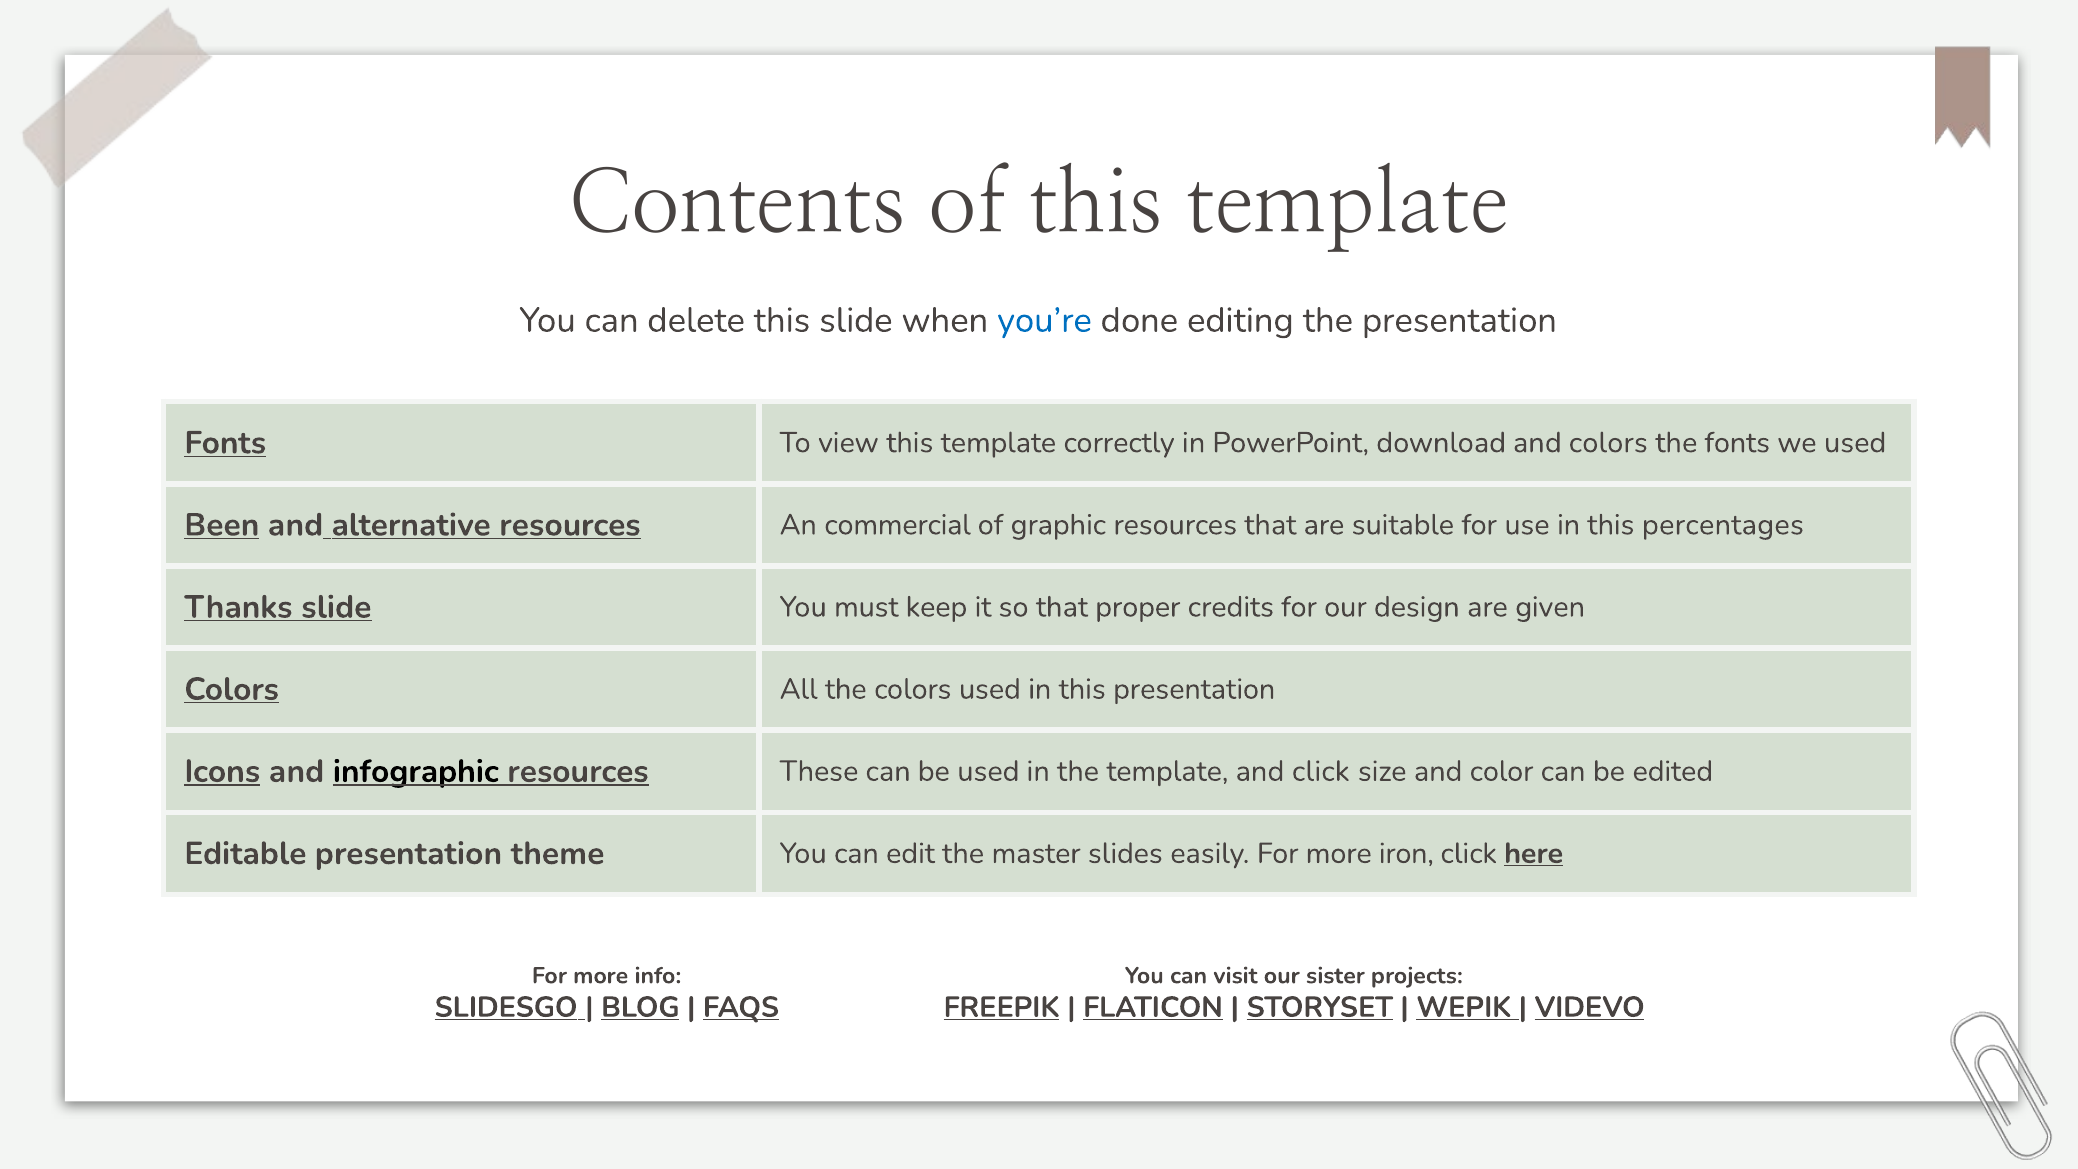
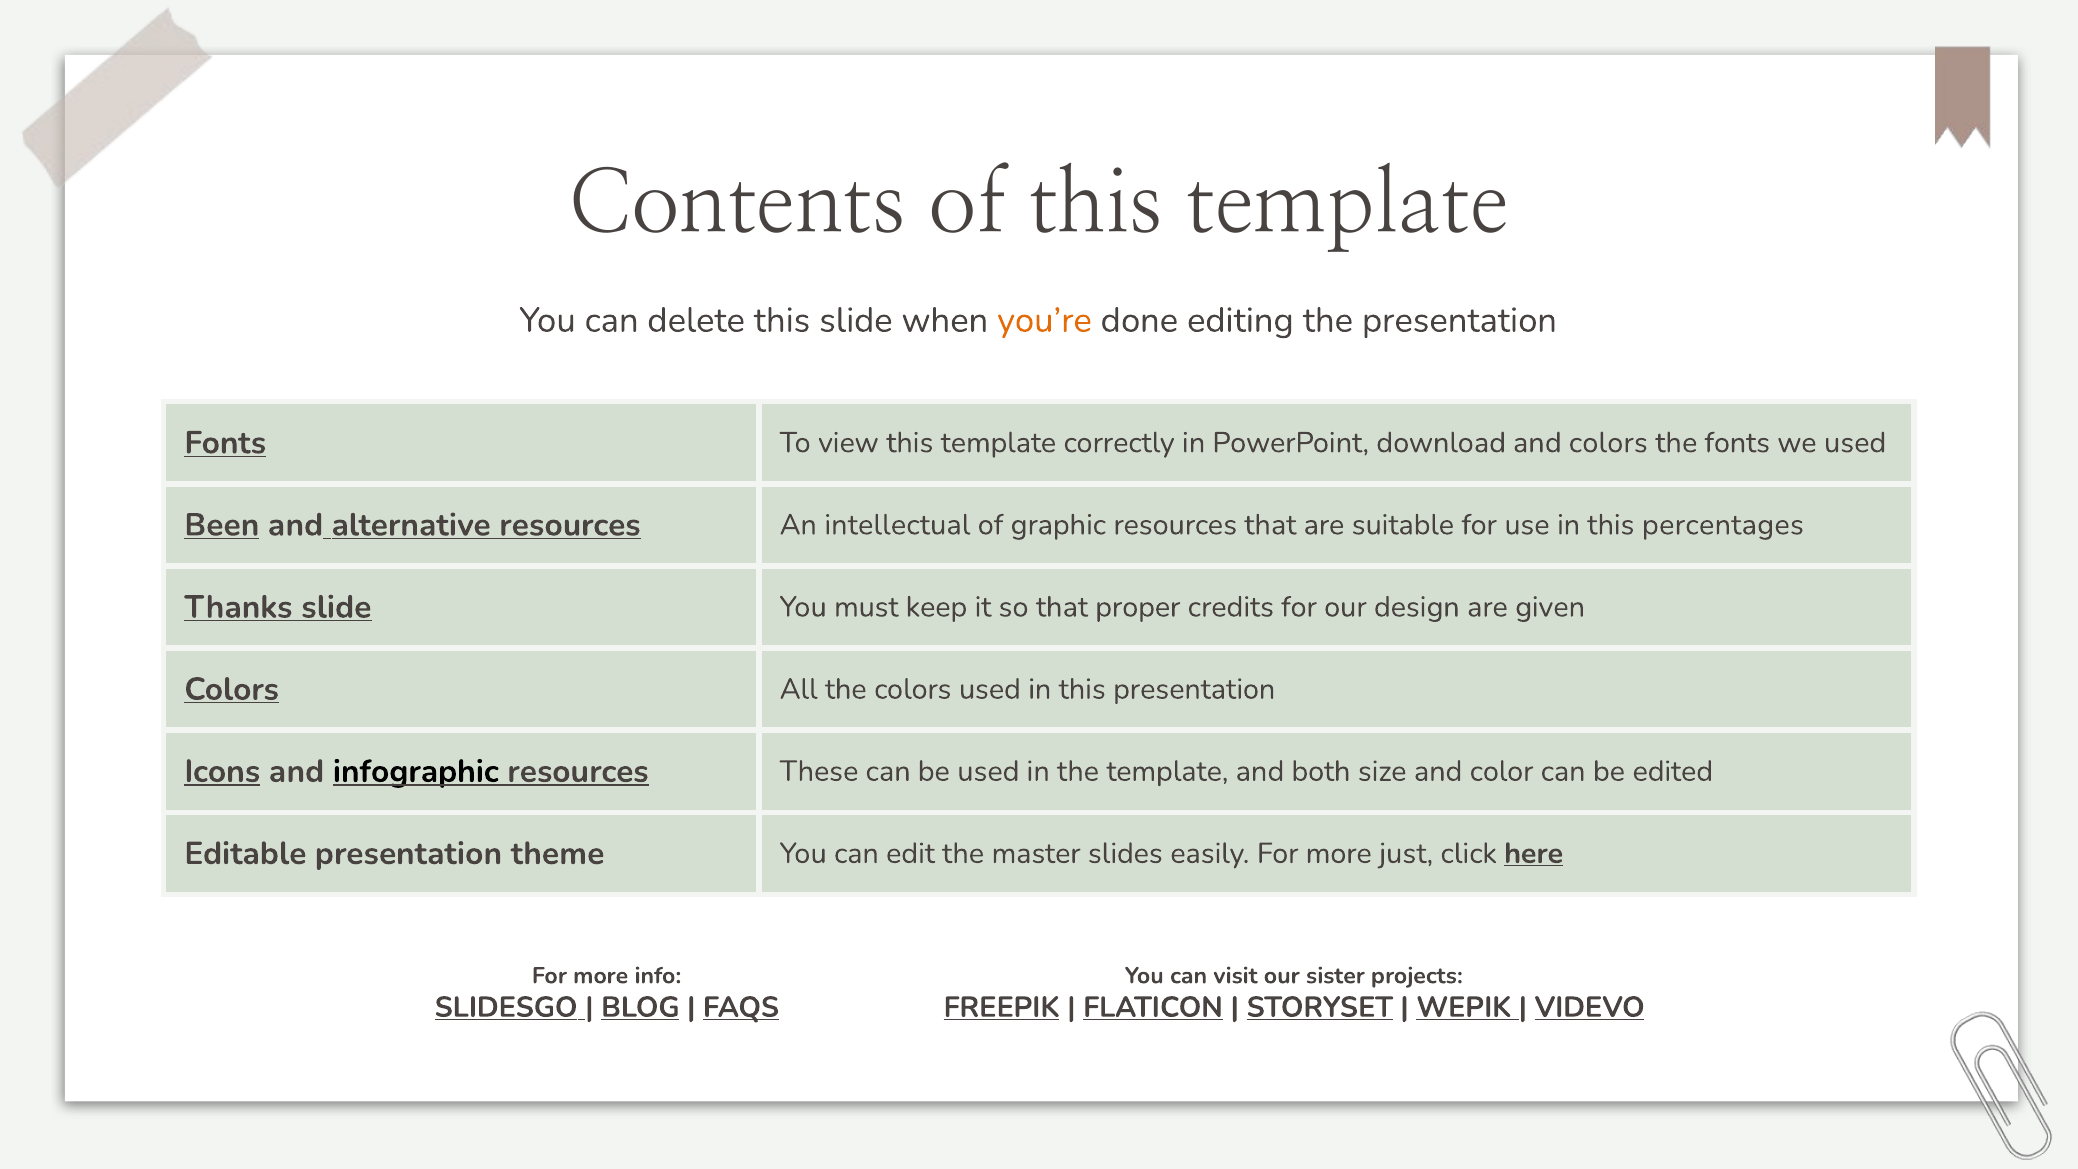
you’re colour: blue -> orange (1045, 320)
commercial: commercial -> intellectual (897, 525)
and click: click -> both (1321, 771)
iron: iron -> just (1406, 853)
